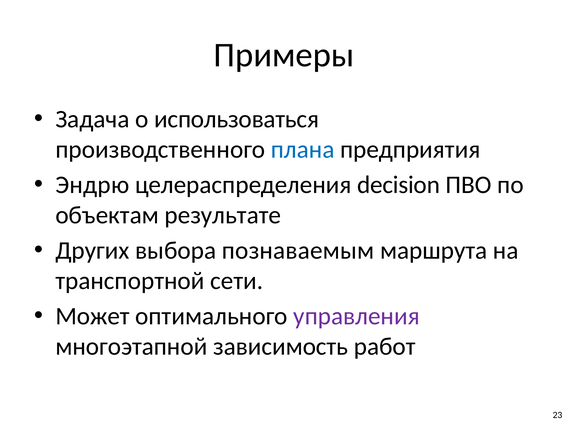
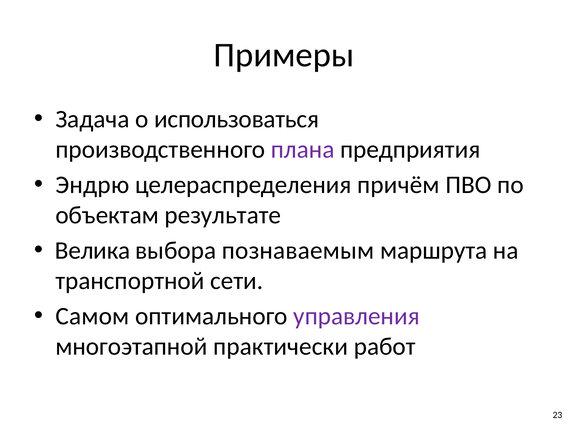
плана colour: blue -> purple (303, 149)
decision: decision -> причём (398, 185)
Других: Других -> Велика (93, 250)
Может: Может -> Самом (92, 316)
зависимость: зависимость -> практически (281, 346)
